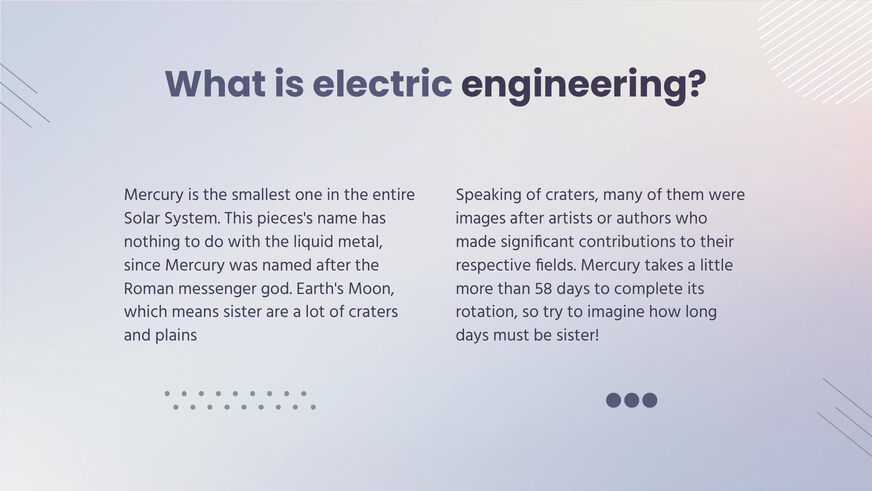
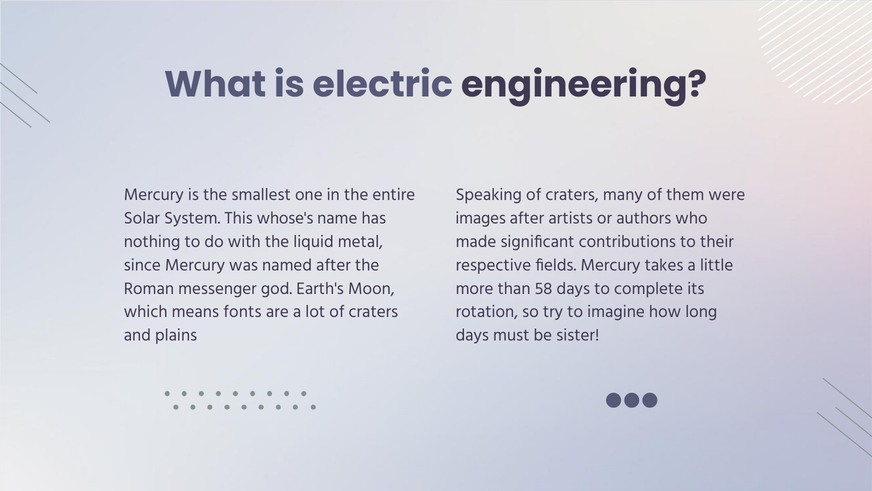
pieces's: pieces's -> whose's (285, 218)
means sister: sister -> fonts (242, 312)
